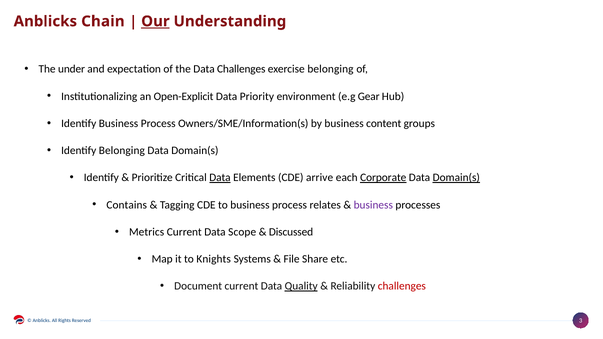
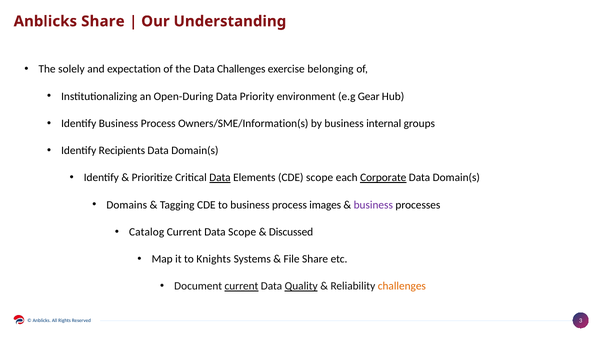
Anblicks Chain: Chain -> Share (103, 21)
Our underline: present -> none (155, 21)
under: under -> solely (71, 69)
Open-Explicit: Open-Explicit -> Open-During (184, 96)
content: content -> internal (384, 124)
Identify Belonging: Belonging -> Recipients (122, 151)
CDE arrive: arrive -> scope (320, 178)
Domain(s underline: present -> none (456, 178)
Contains: Contains -> Domains (127, 205)
relates: relates -> images (325, 205)
Metrics: Metrics -> Catalog (147, 232)
current underline: none -> present (241, 286)
challenges colour: red -> orange (402, 286)
